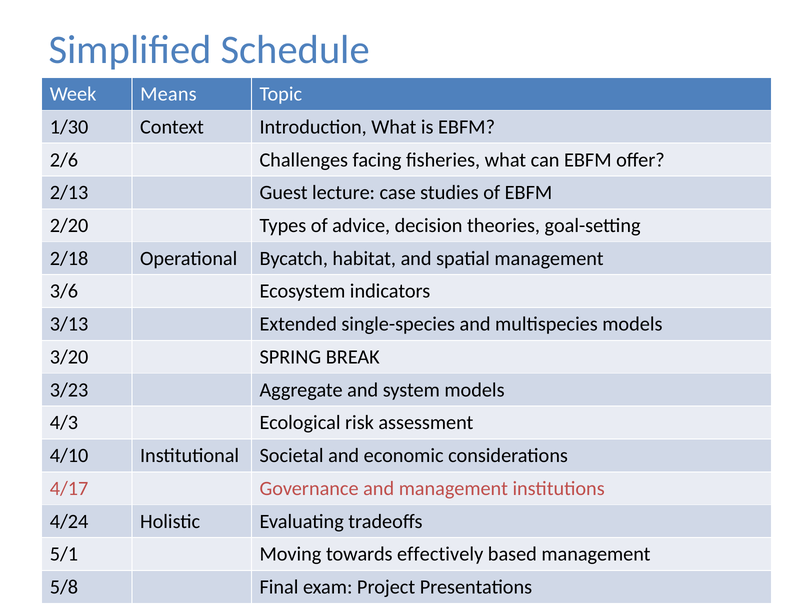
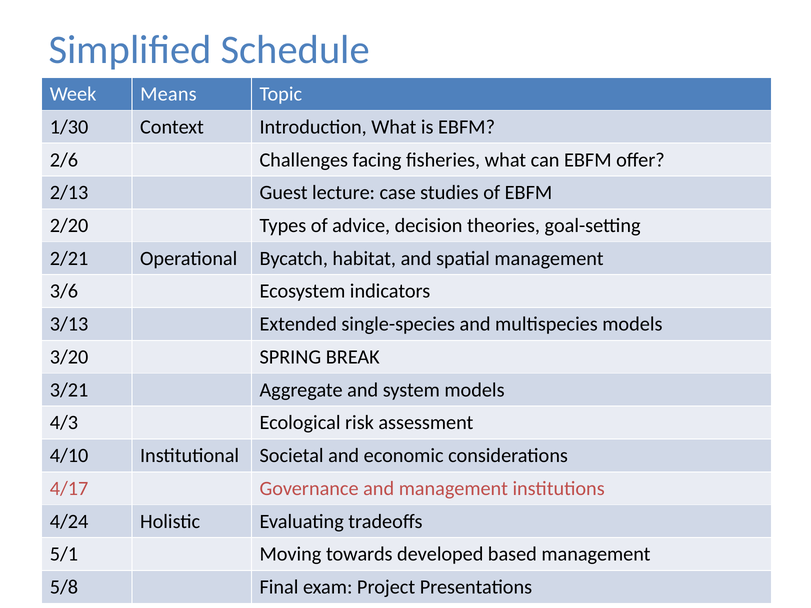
2/18: 2/18 -> 2/21 (69, 259)
3/23: 3/23 -> 3/21 (69, 390)
effectively: effectively -> developed (440, 555)
